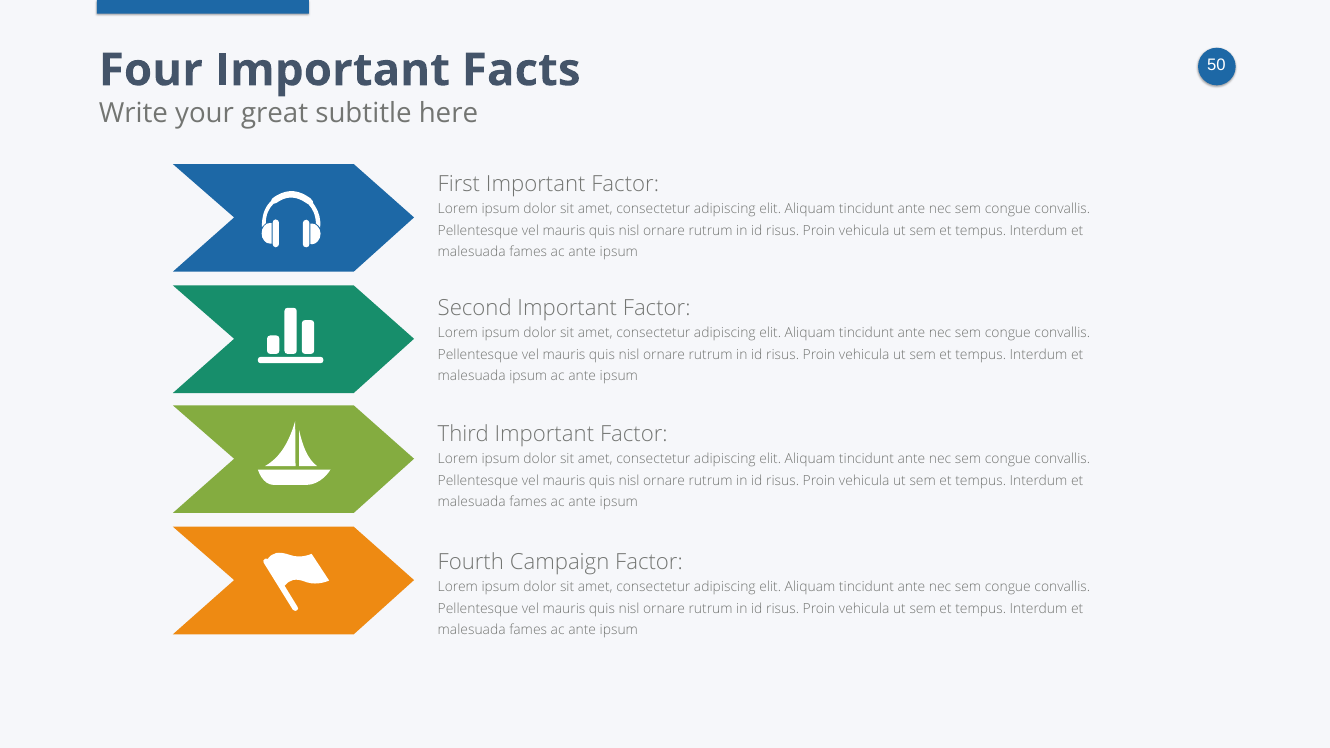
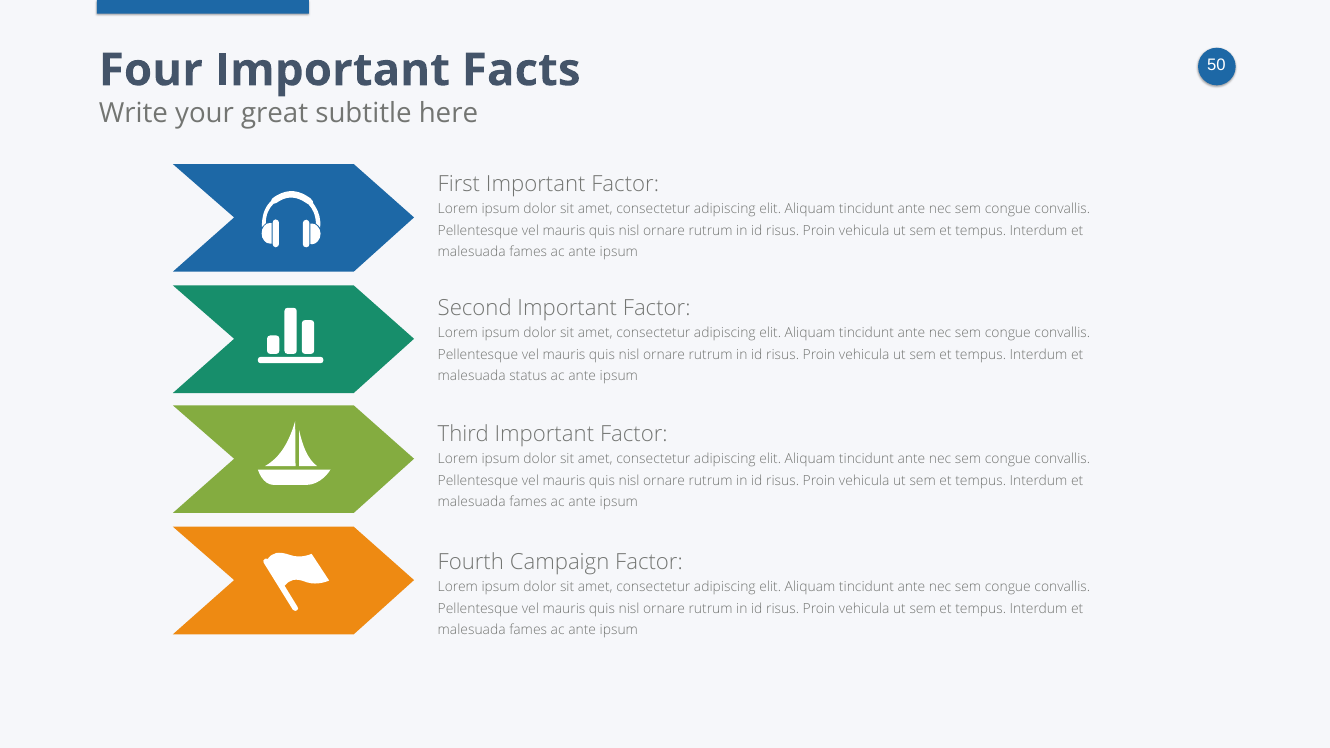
malesuada ipsum: ipsum -> status (528, 376)
